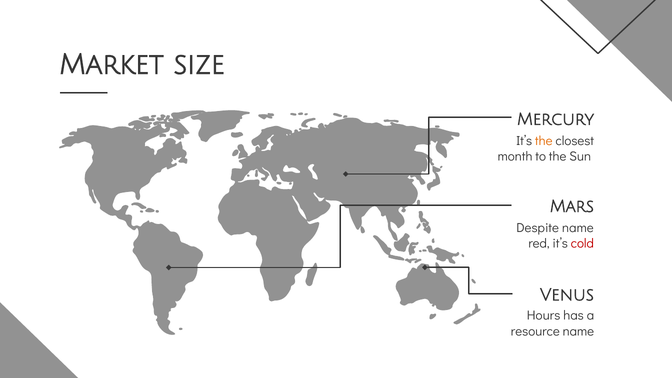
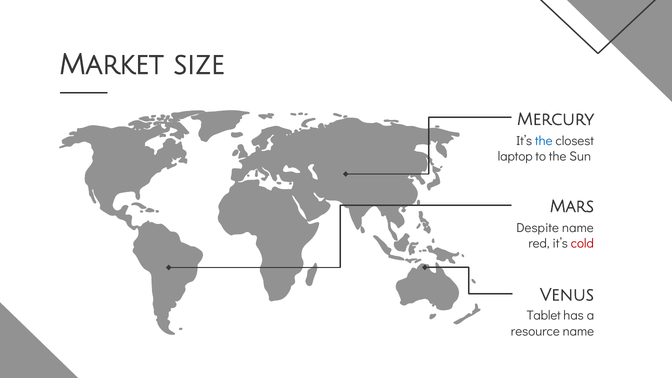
the colour: orange -> blue (544, 141)
month: month -> laptop (515, 157)
Hours: Hours -> Tablet (544, 316)
